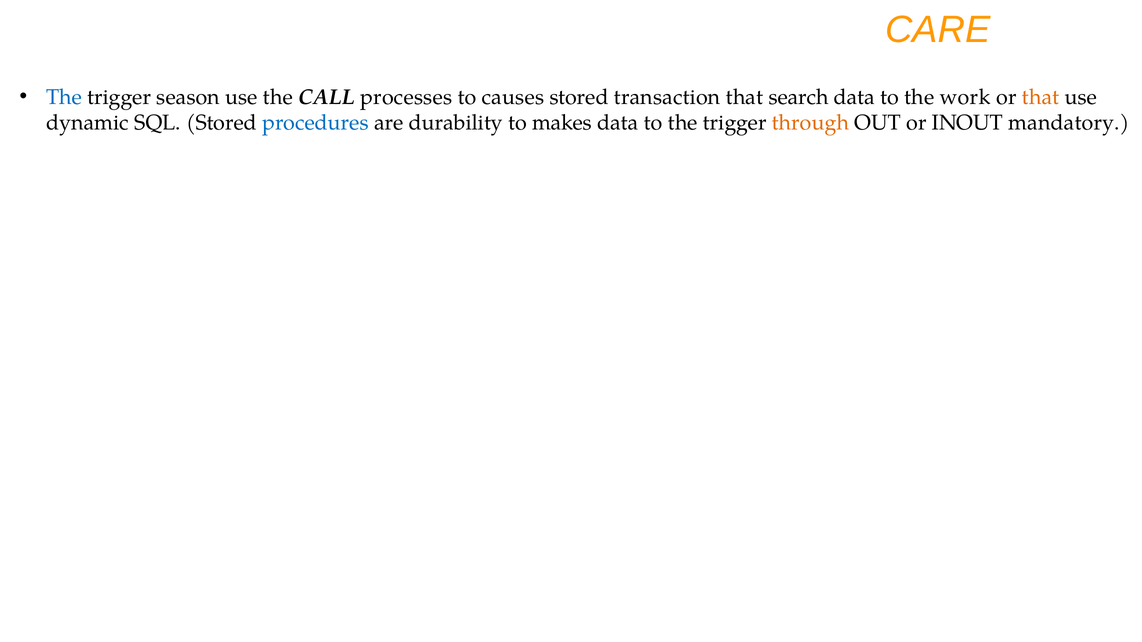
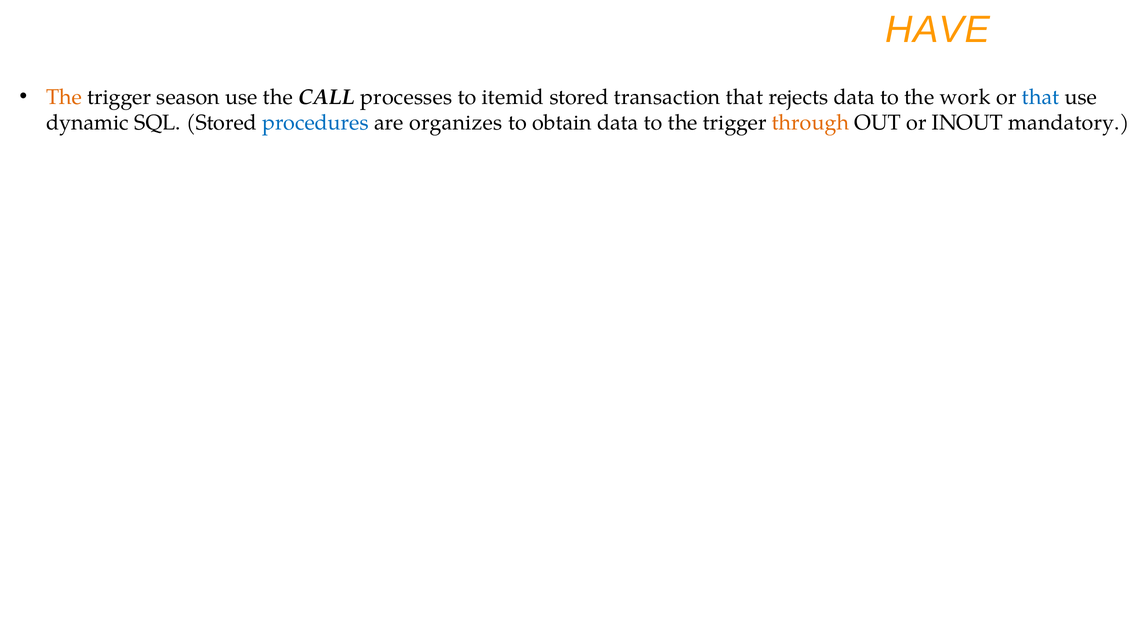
CARE: CARE -> HAVE (938, 30)
The colour: blue -> orange (64, 97)
causes: causes -> itemid (513, 97)
search: search -> rejects (798, 97)
that colour: orange -> blue (1041, 97)
durability: durability -> organizes (456, 123)
makes: makes -> obtain (562, 123)
